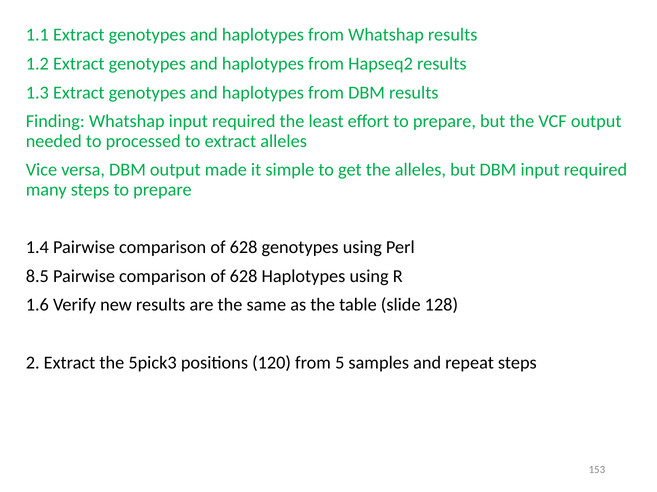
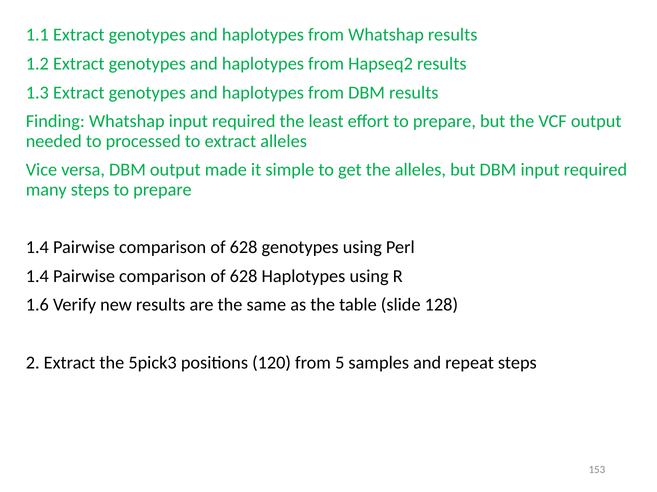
8.5: 8.5 -> 1.4 (37, 277)
